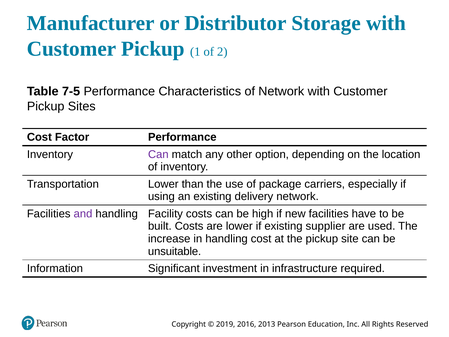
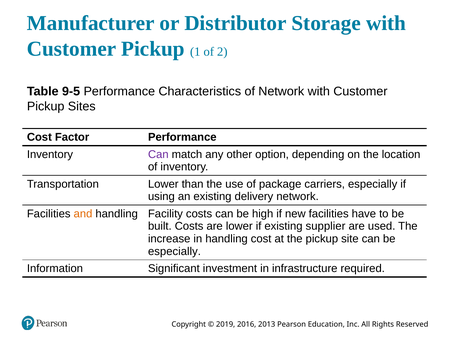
7-5: 7-5 -> 9-5 (71, 91)
and colour: purple -> orange (83, 214)
unsuitable: unsuitable -> especially (174, 251)
